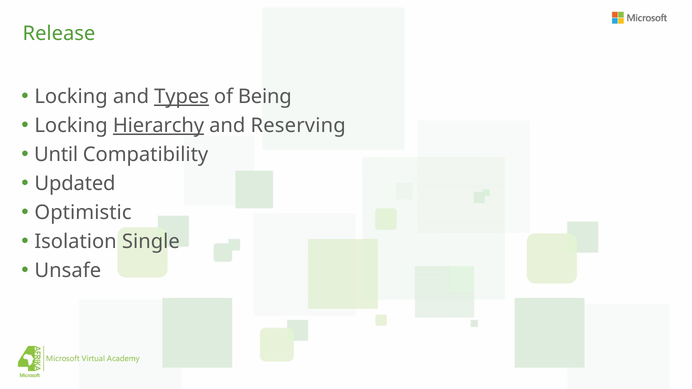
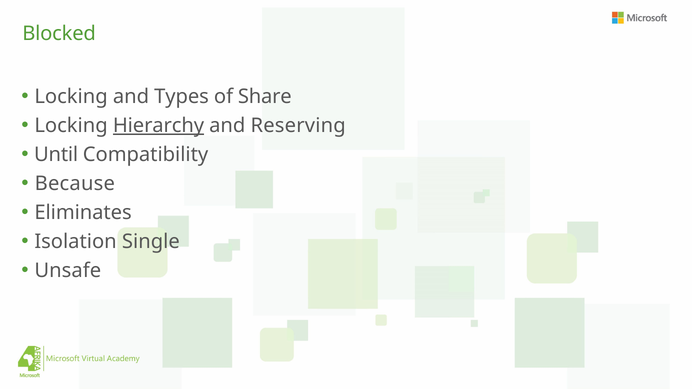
Release: Release -> Blocked (59, 33)
Types underline: present -> none (182, 97)
Being: Being -> Share (265, 97)
Updated: Updated -> Because (75, 184)
Optimistic: Optimistic -> Eliminates (83, 213)
